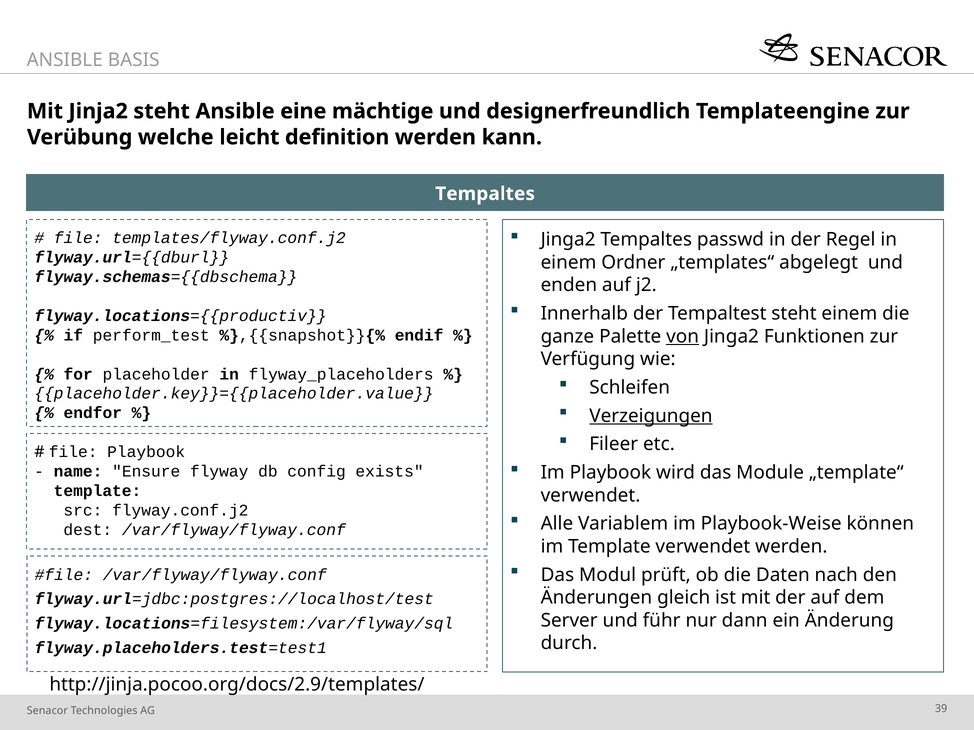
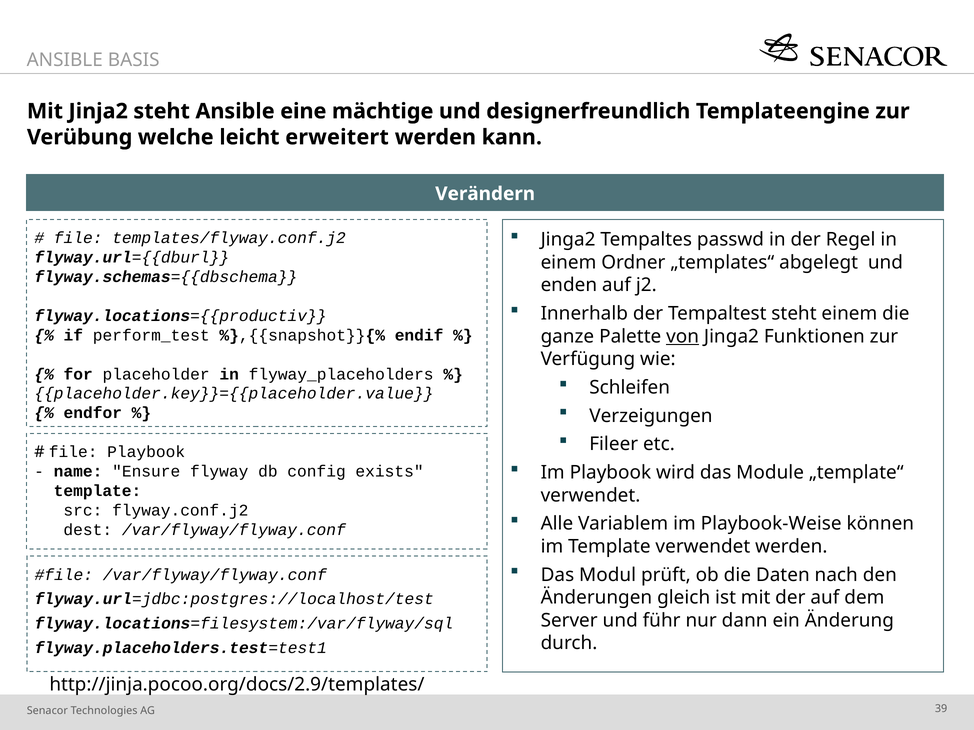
definition: definition -> erweitert (337, 137)
Tempaltes: Tempaltes -> Verändern (485, 194)
Verzeigungen underline: present -> none (651, 416)
